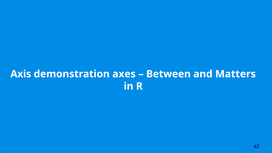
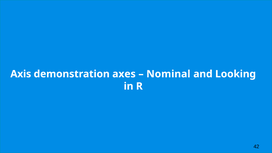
Between: Between -> Nominal (168, 74)
Matters: Matters -> Looking (236, 74)
